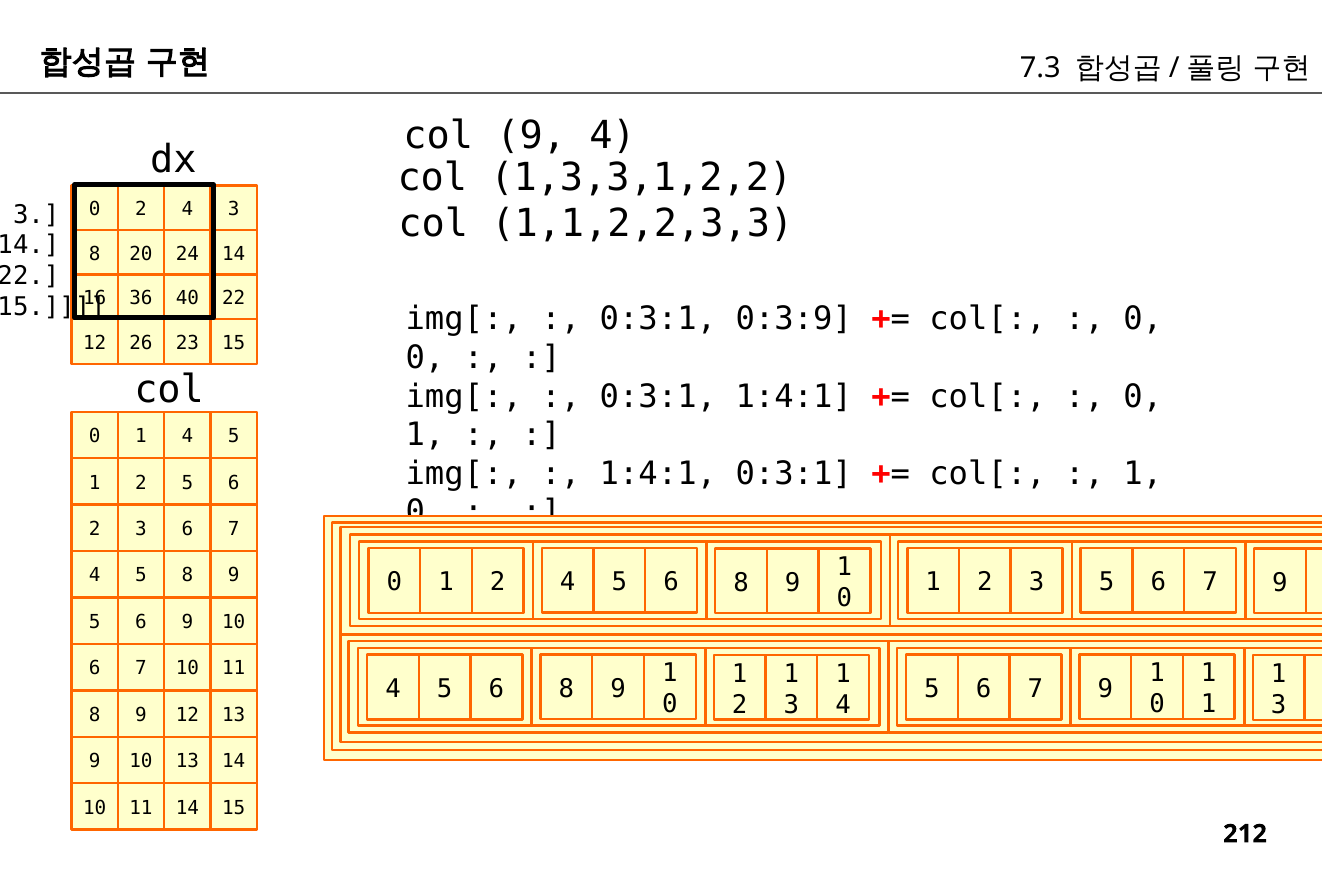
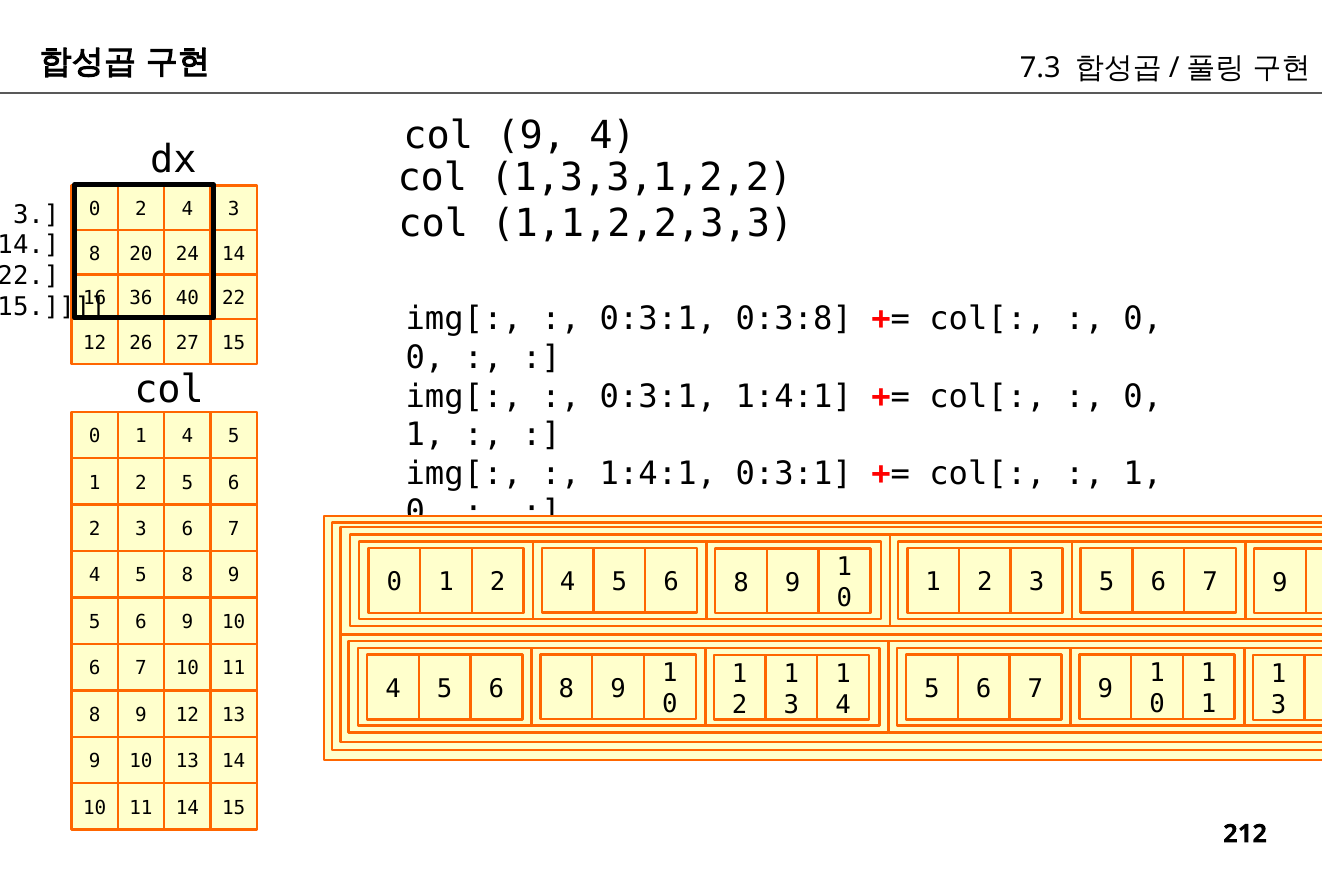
0:3:9: 0:3:9 -> 0:3:8 (794, 319)
23: 23 -> 27 (187, 342)
